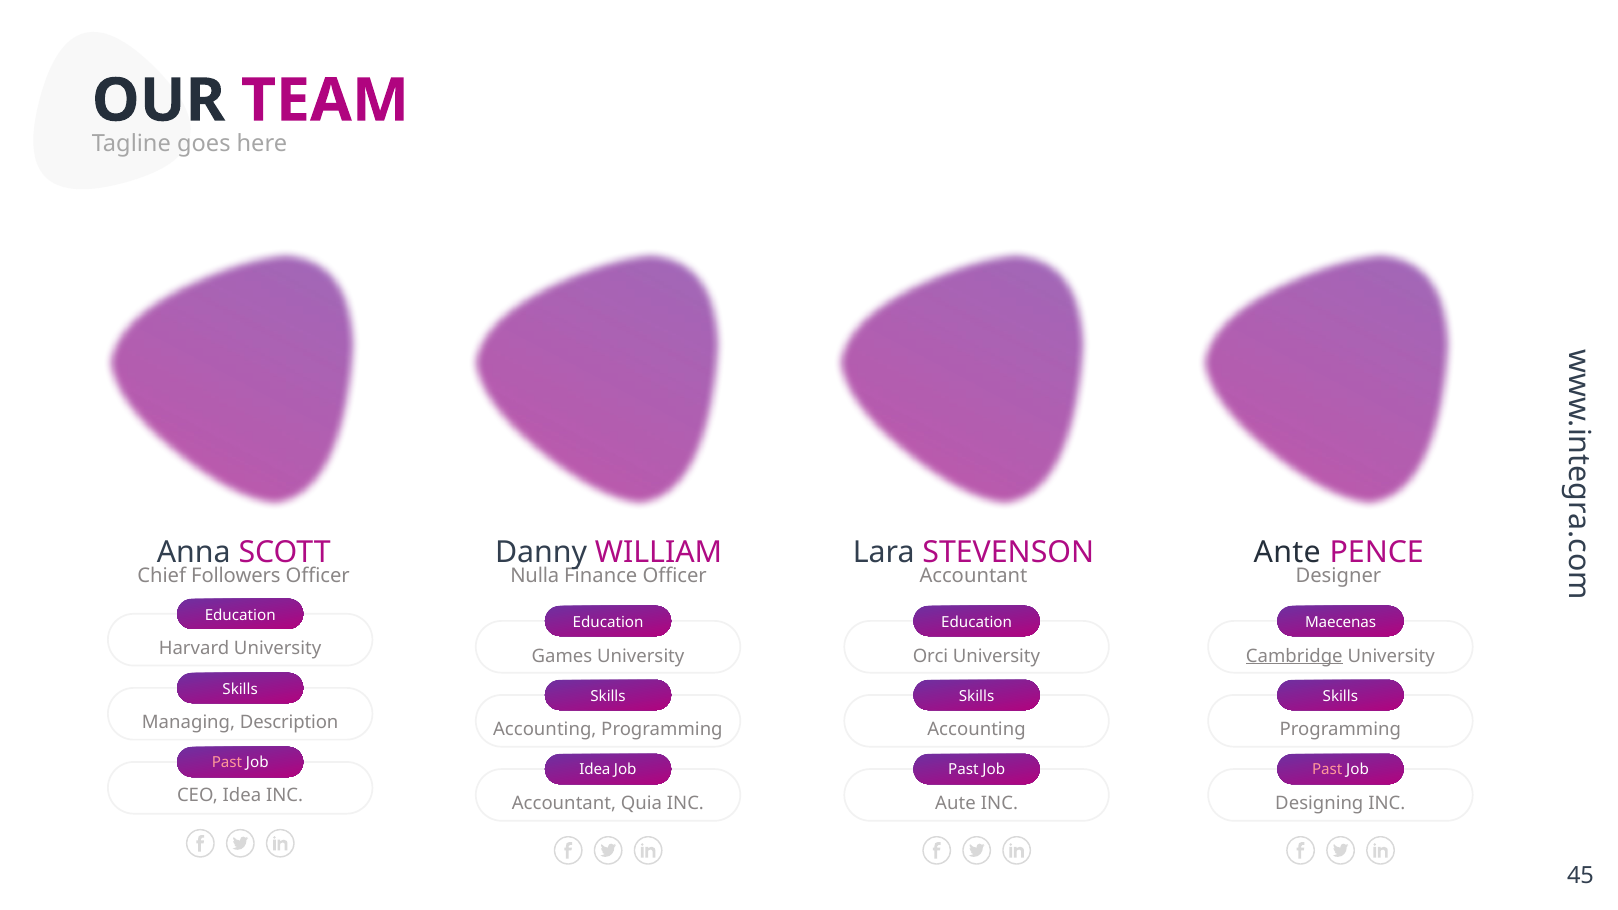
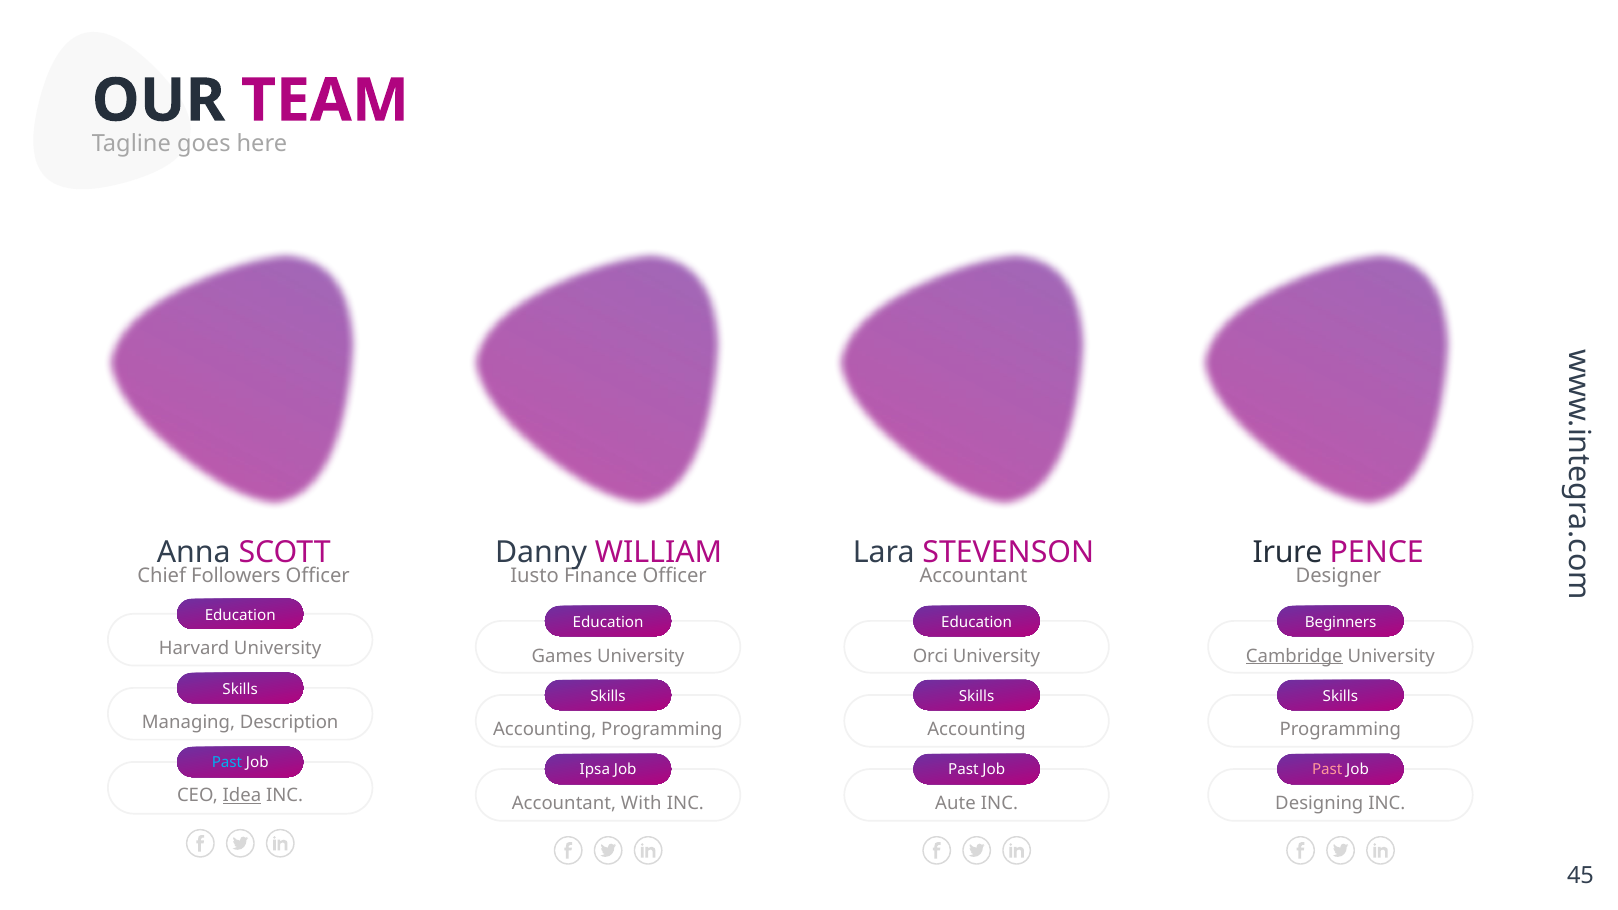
Ante: Ante -> Irure (1288, 552)
Nulla: Nulla -> Iusto (535, 576)
Maecenas: Maecenas -> Beginners (1341, 623)
Past colour: pink -> light blue (227, 763)
Idea: Idea -> Ipsa (595, 770)
Idea underline: none -> present (242, 796)
Quia: Quia -> With (641, 803)
